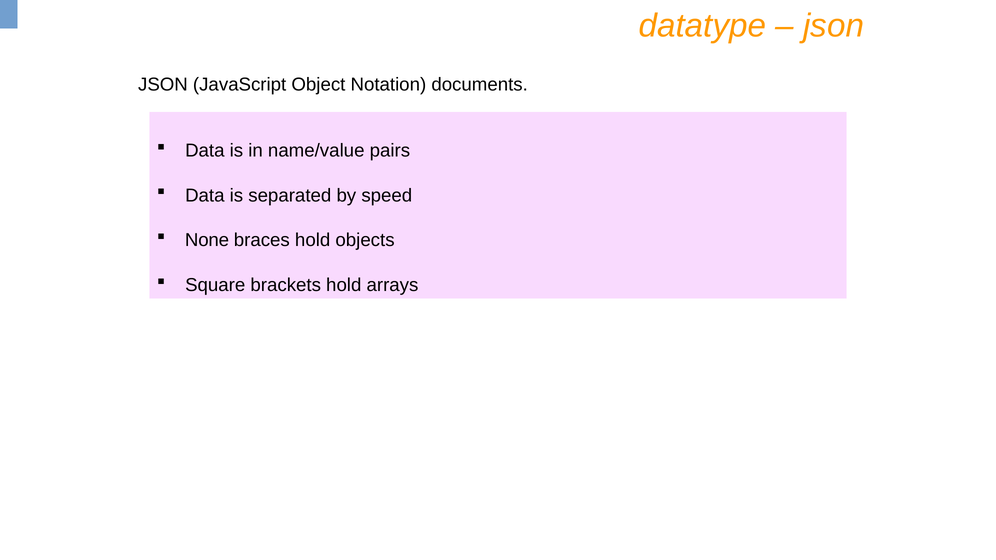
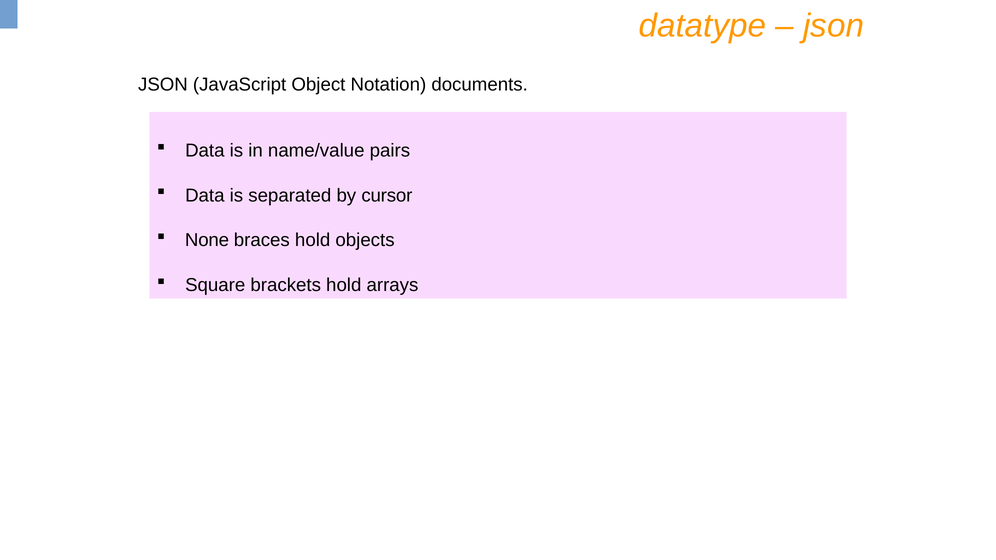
speed: speed -> cursor (387, 195)
